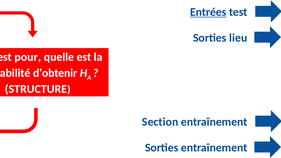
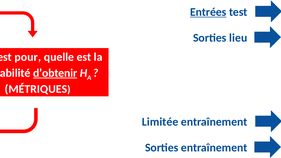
d’obtenir underline: none -> present (55, 73)
STRUCTURE: STRUCTURE -> MÉTRIQUES (36, 89)
Section: Section -> Limitée (160, 122)
